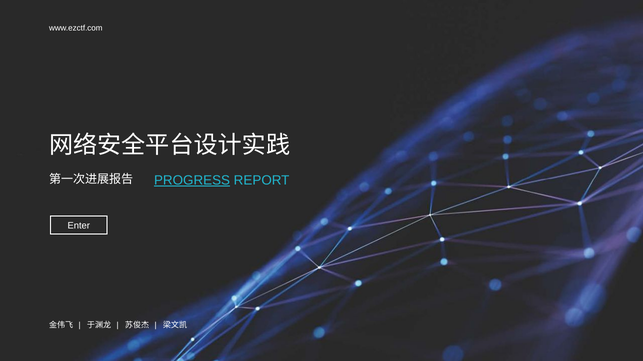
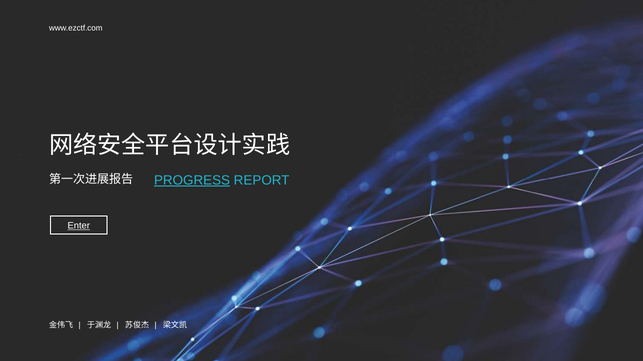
Enter underline: none -> present (79, 226)
